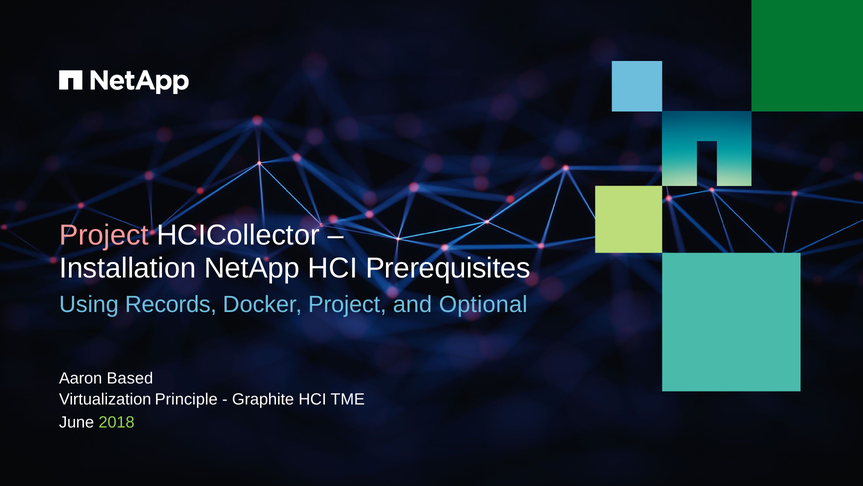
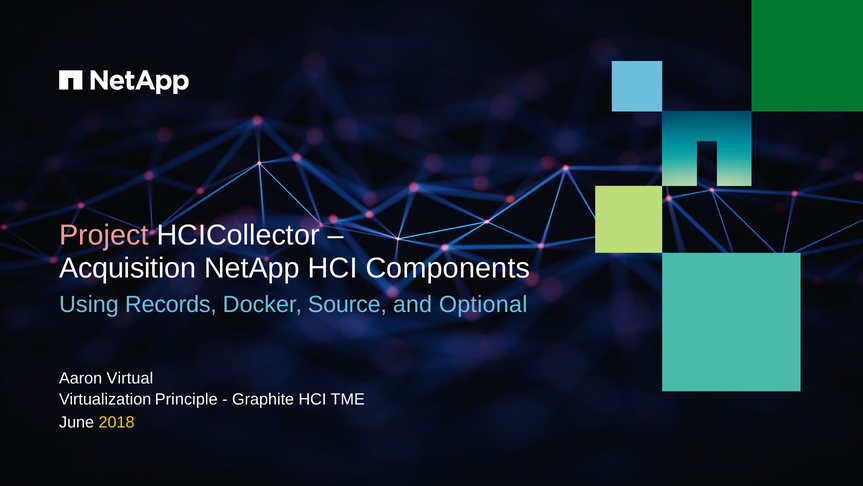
Installation: Installation -> Acquisition (128, 268)
Prerequisites: Prerequisites -> Components (448, 268)
Docker Project: Project -> Source (347, 304)
Based: Based -> Virtual (130, 378)
2018 colour: light green -> yellow (117, 422)
